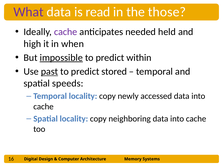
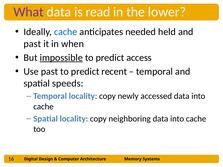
those: those -> lower (167, 12)
cache colour: purple -> blue (66, 32)
high: high -> past (32, 44)
within: within -> access (139, 58)
past underline: present -> none (50, 72)
stored: stored -> recent (114, 72)
